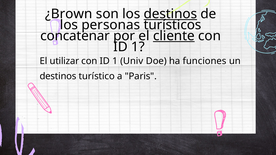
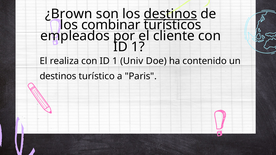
personas: personas -> combinar (111, 25)
concatenar: concatenar -> empleados (75, 36)
cliente underline: present -> none (174, 36)
utilizar: utilizar -> realiza (64, 61)
funciones: funciones -> contenido (205, 61)
